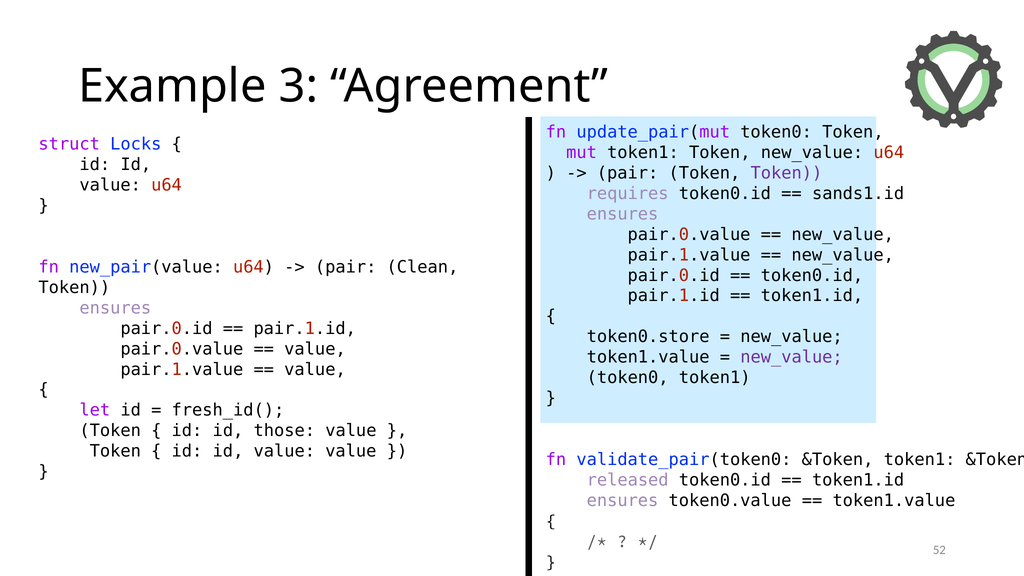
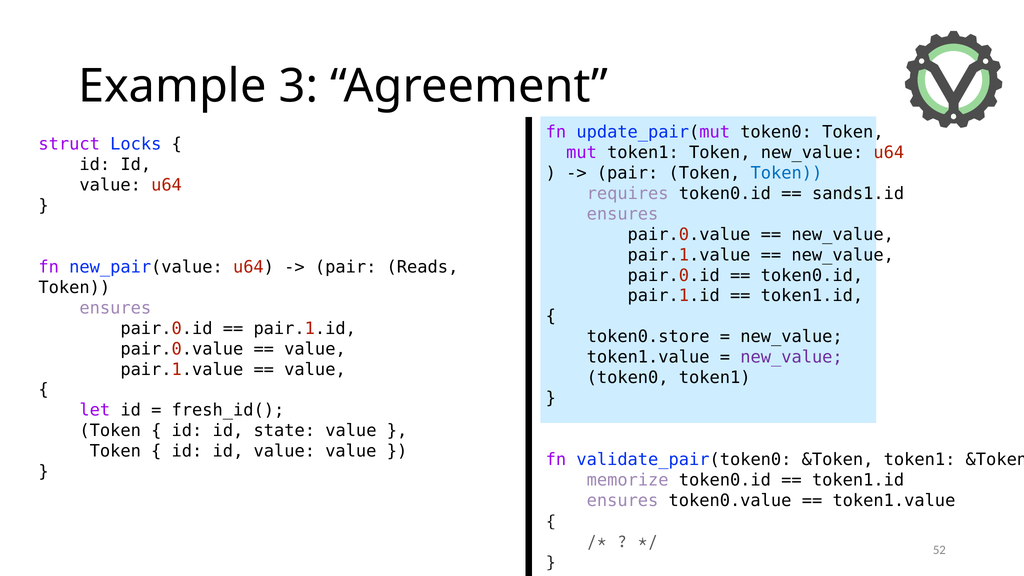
Token colour: purple -> blue (786, 173)
Clean: Clean -> Reads (422, 267)
those: those -> state (284, 431)
released: released -> memorize (628, 480)
